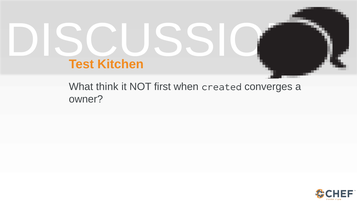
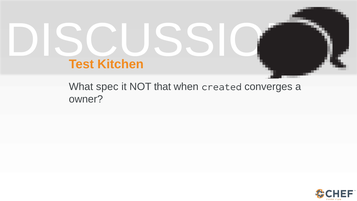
think: think -> spec (107, 87)
first: first -> that (162, 87)
